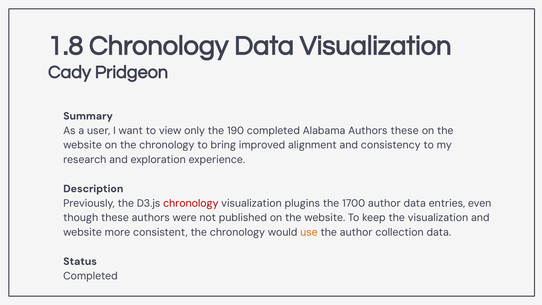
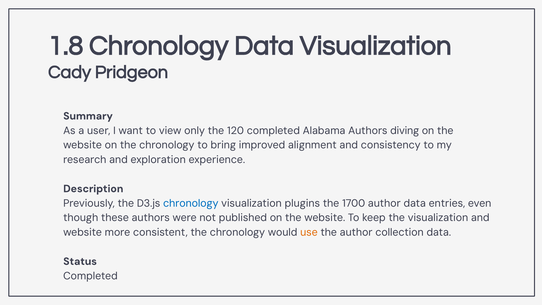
190: 190 -> 120 (235, 131)
Authors these: these -> diving (405, 131)
chronology colour: red -> blue (191, 203)
